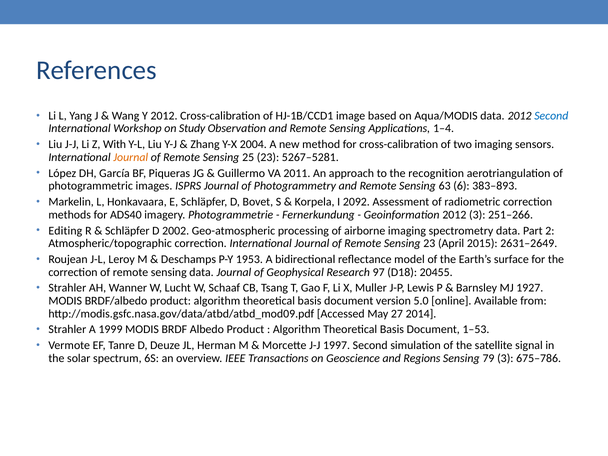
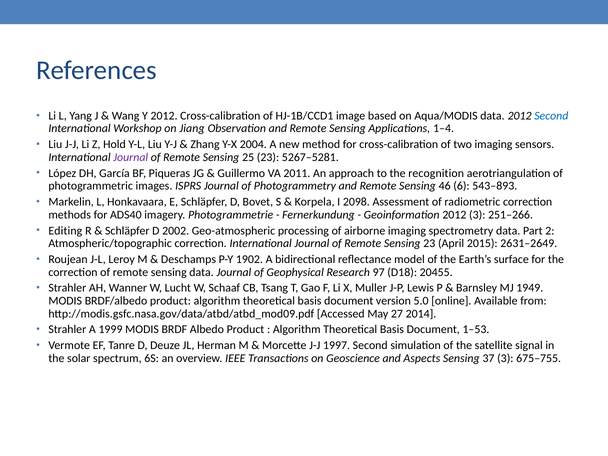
Study: Study -> Jiang (192, 128)
With: With -> Hold (114, 144)
Journal colour: orange -> purple (131, 157)
63: 63 -> 46 (445, 186)
383–893: 383–893 -> 543–893 (495, 186)
2092: 2092 -> 2098 (356, 202)
1953: 1953 -> 1902 (249, 259)
1927: 1927 -> 1949 (530, 288)
Regions: Regions -> Aspects (422, 358)
79: 79 -> 37 (488, 358)
675–786: 675–786 -> 675–755 (539, 358)
